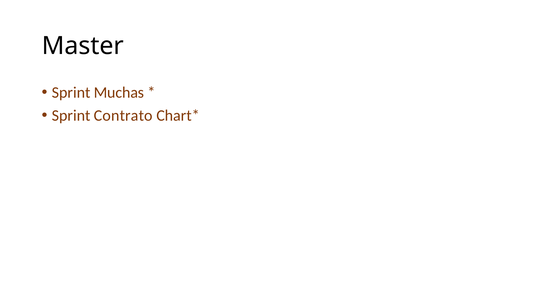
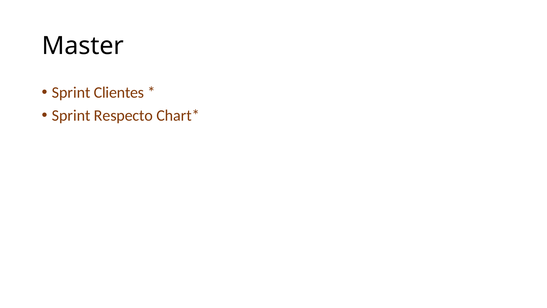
Muchas: Muchas -> Clientes (119, 92)
Contrato: Contrato -> Respecto (123, 115)
